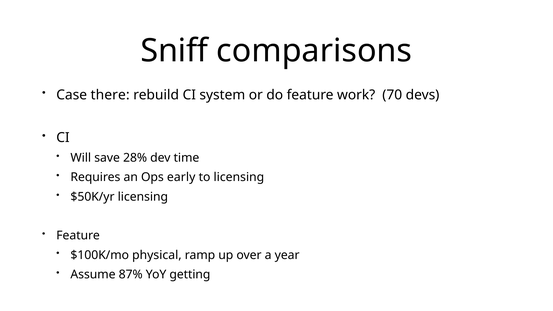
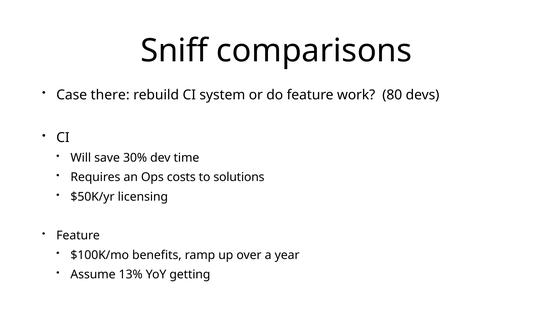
70: 70 -> 80 (392, 95)
28%: 28% -> 30% (135, 158)
early: early -> costs (181, 177)
to licensing: licensing -> solutions (239, 177)
physical: physical -> benefits (157, 255)
87%: 87% -> 13% (131, 274)
